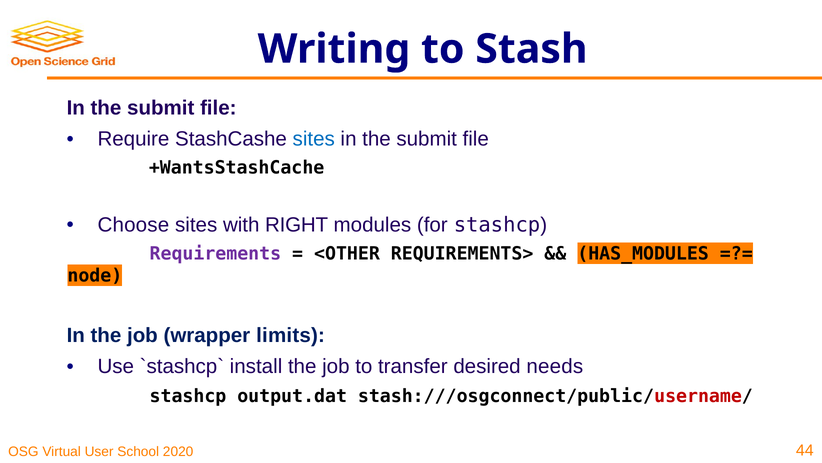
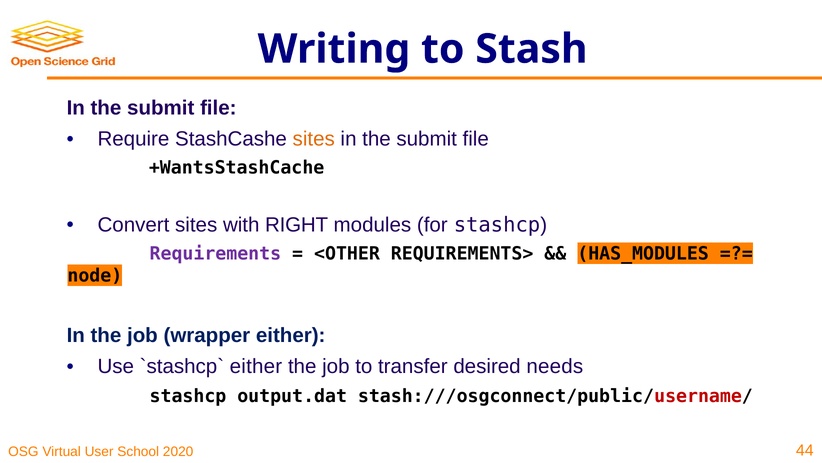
sites colour: blue -> orange (314, 139)
Choose: Choose -> Convert (133, 225)
wrapper limits: limits -> either (291, 335)
install: install -> either (256, 366)
